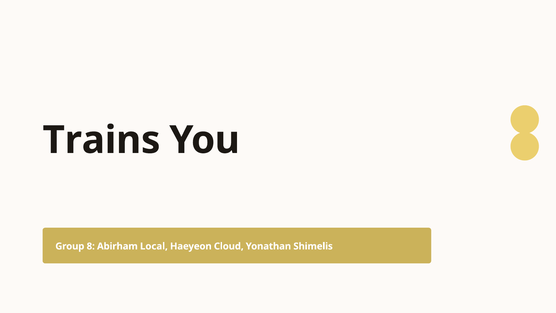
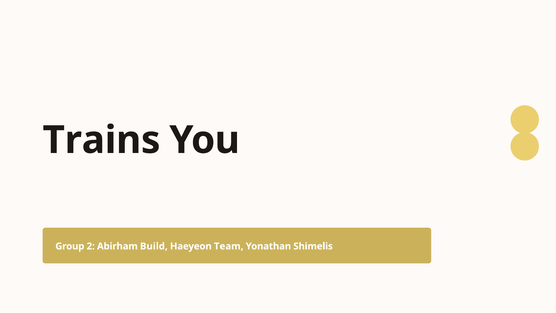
8: 8 -> 2 (91, 246)
Local: Local -> Build (154, 246)
Cloud: Cloud -> Team (229, 246)
